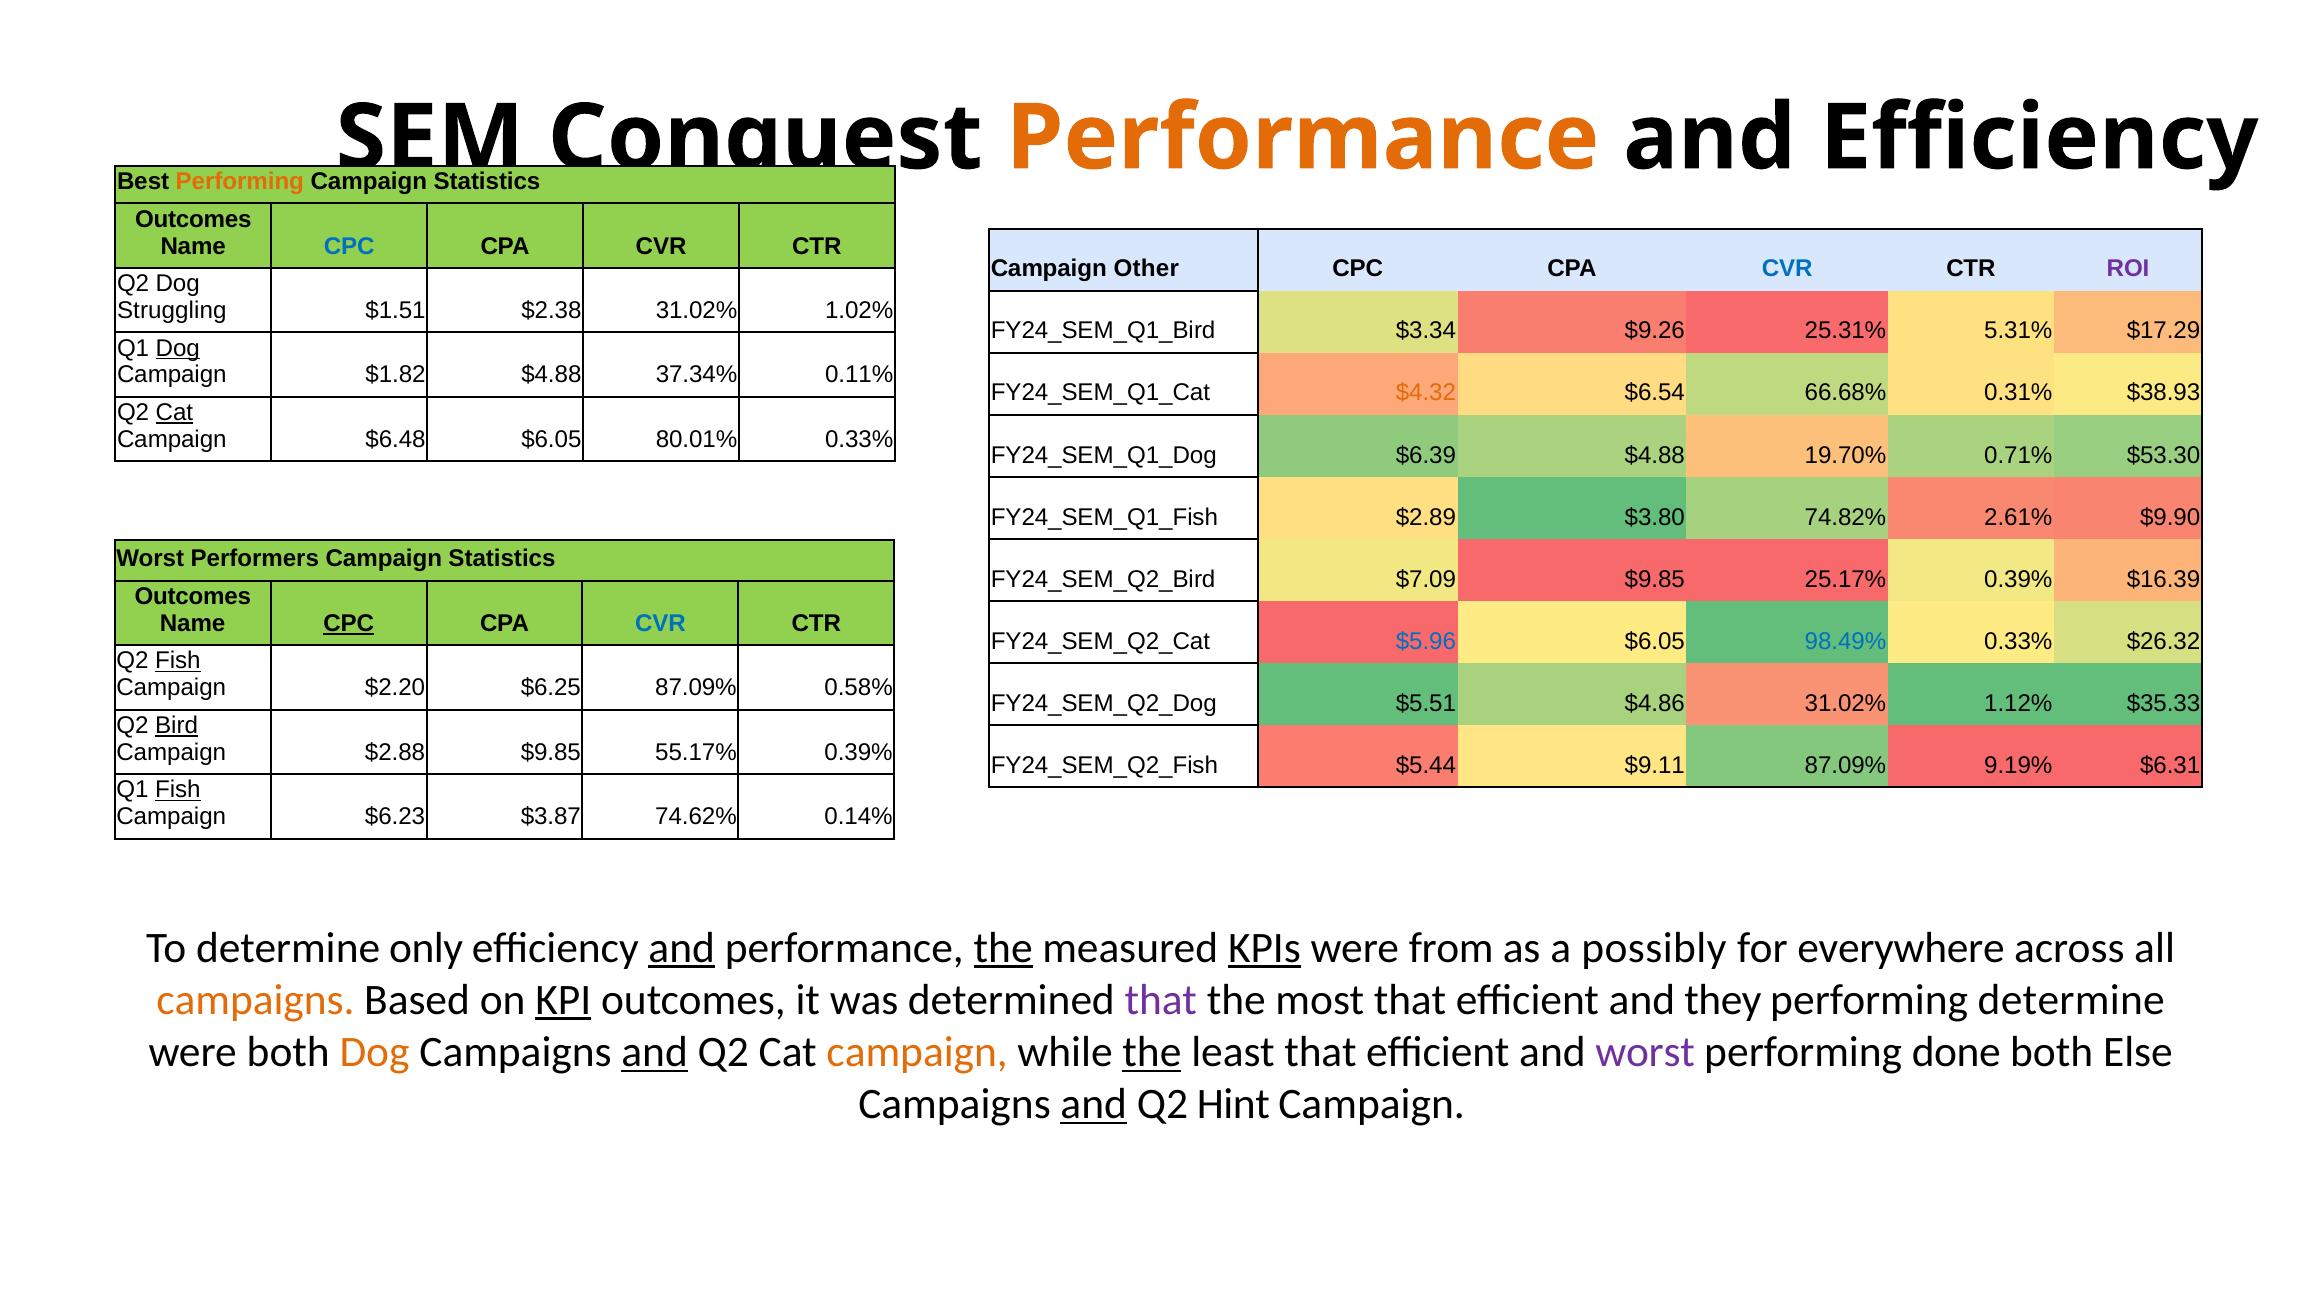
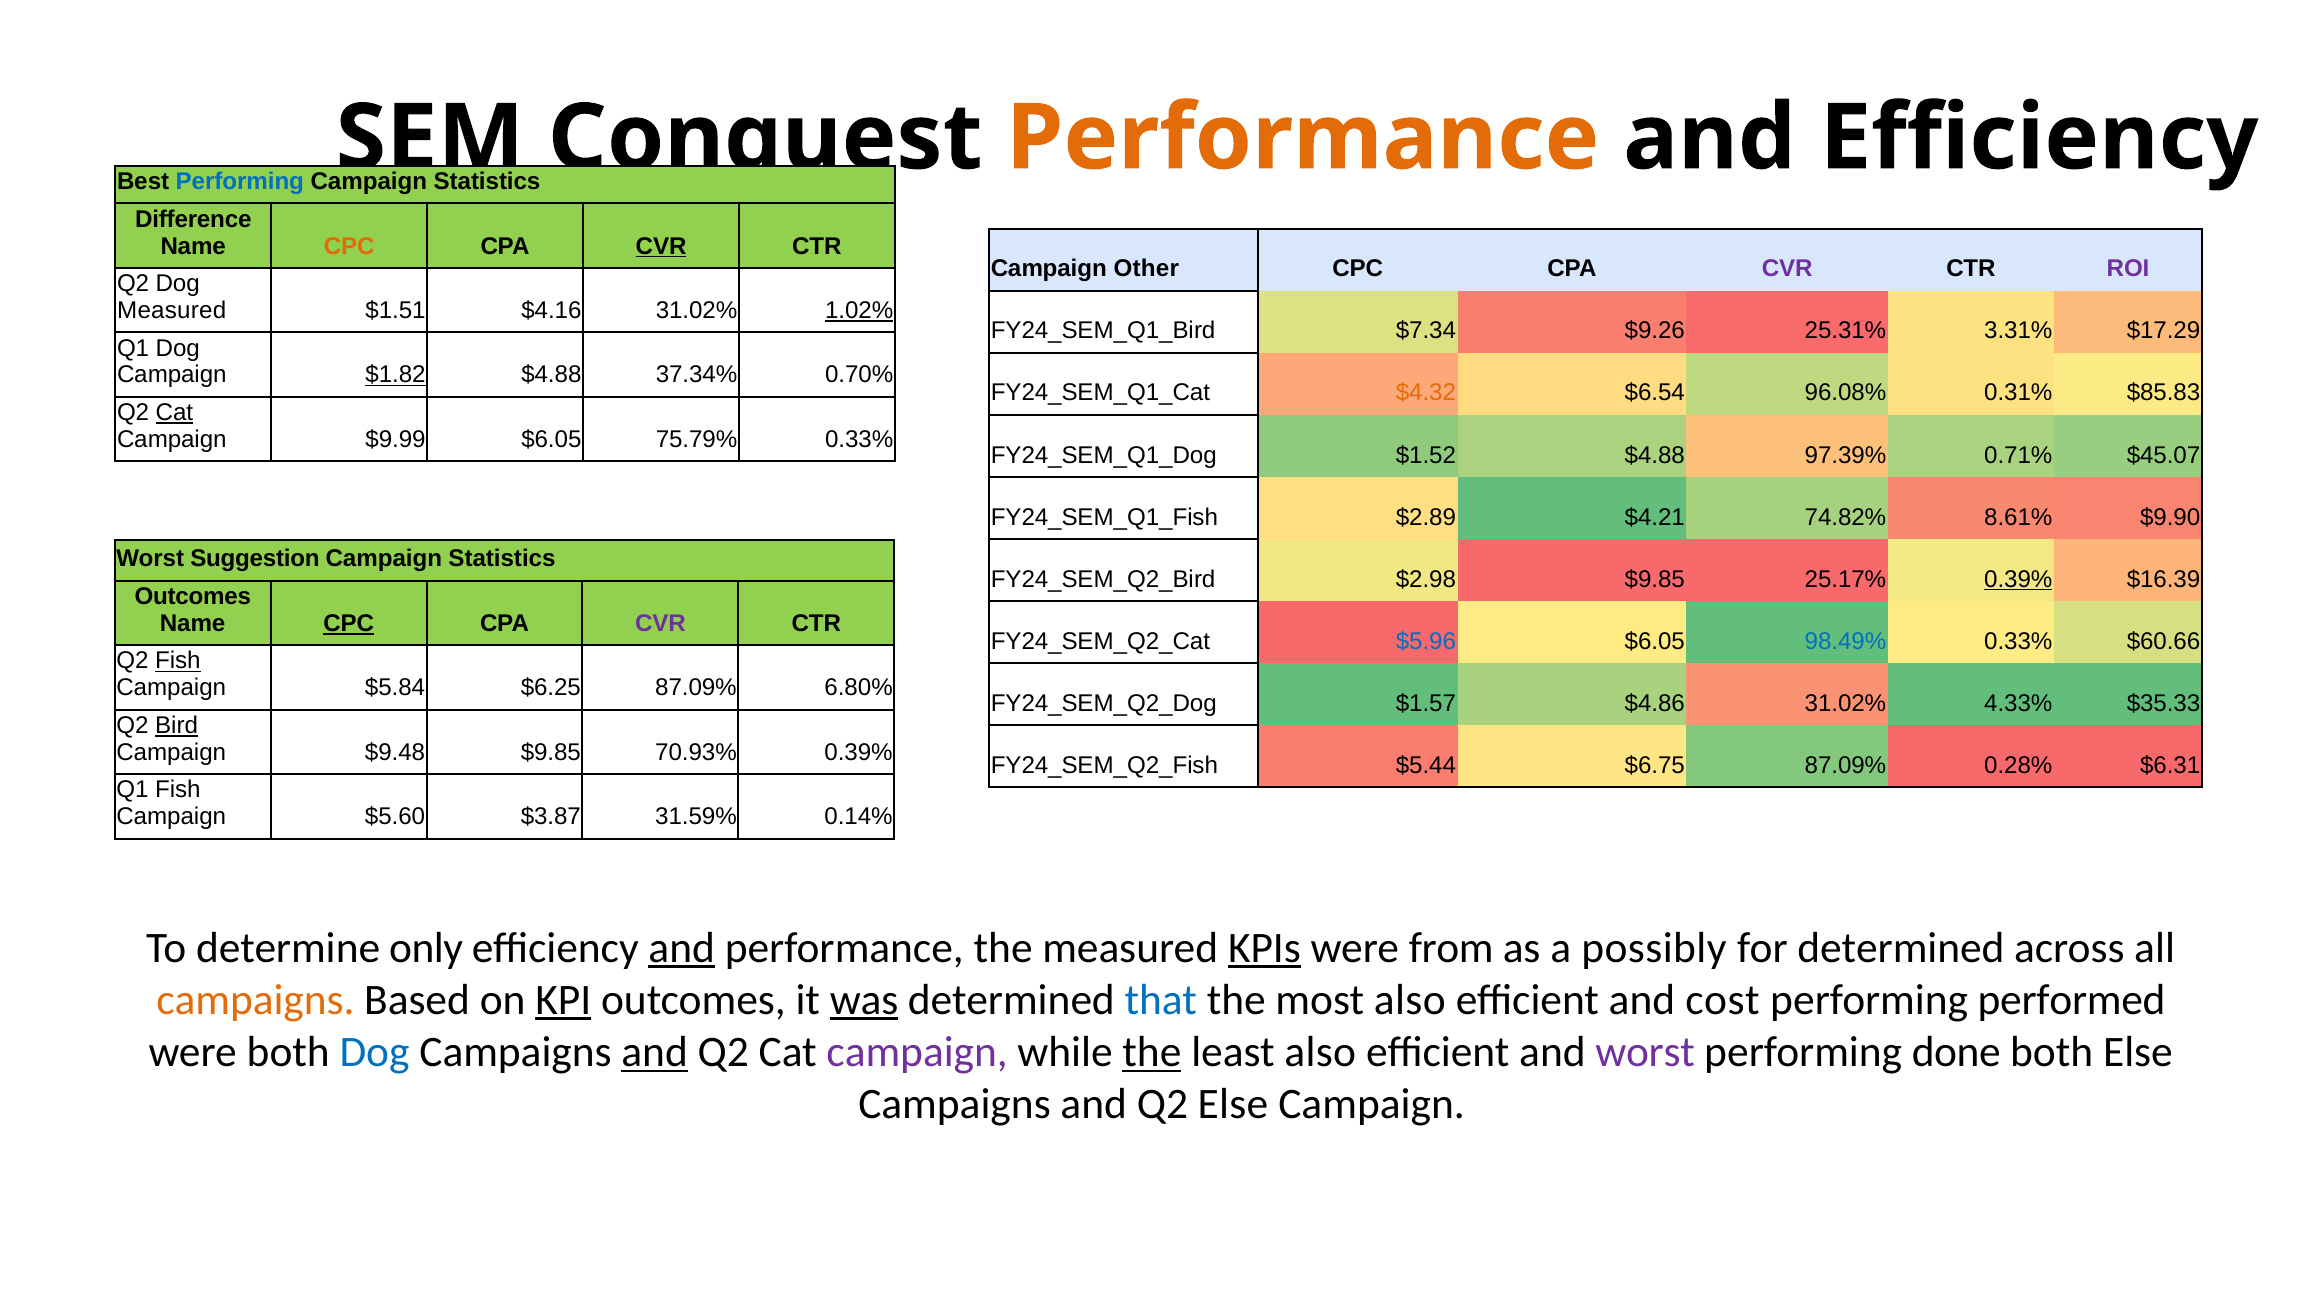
Performing colour: orange -> blue (240, 182)
Outcomes: Outcomes -> Difference (193, 219)
CPC colour: blue -> orange (349, 246)
CVR underline: none -> present (661, 246)
CVR colour: blue -> purple (1787, 269)
Struggling: Struggling -> Measured (172, 310)
$2.38: $2.38 -> $4.16 (551, 310)
1.02% underline: none -> present (859, 310)
$3.34: $3.34 -> $7.34 (1426, 331)
5.31%: 5.31% -> 3.31% (2018, 331)
Dog underline: present -> none (178, 348)
$1.82 underline: none -> present (396, 375)
0.11%: 0.11% -> 0.70% (859, 375)
66.68%: 66.68% -> 96.08% (1846, 393)
$38.93: $38.93 -> $85.83 (2164, 393)
$6.48: $6.48 -> $9.99 (396, 439)
80.01%: 80.01% -> 75.79% (697, 439)
$6.39: $6.39 -> $1.52 (1426, 455)
19.70%: 19.70% -> 97.39% (1846, 455)
$53.30: $53.30 -> $45.07 (2164, 455)
$3.80: $3.80 -> $4.21 (1655, 517)
2.61%: 2.61% -> 8.61% (2018, 517)
Performers: Performers -> Suggestion (255, 559)
$7.09: $7.09 -> $2.98 (1426, 579)
0.39% underline: none -> present (2018, 579)
CVR colour: blue -> purple (661, 623)
$26.32: $26.32 -> $60.66 (2164, 641)
$2.20: $2.20 -> $5.84 (395, 688)
0.58%: 0.58% -> 6.80% (859, 688)
$5.51: $5.51 -> $1.57 (1426, 703)
1.12%: 1.12% -> 4.33% (2018, 703)
$2.88: $2.88 -> $9.48 (395, 752)
55.17%: 55.17% -> 70.93% (696, 752)
$9.11: $9.11 -> $6.75 (1655, 765)
9.19%: 9.19% -> 0.28% (2018, 765)
Fish underline: present -> none (178, 790)
$6.23: $6.23 -> $5.60 (395, 817)
74.62%: 74.62% -> 31.59% (696, 817)
the underline: present -> none (1003, 948)
for everywhere: everywhere -> determined (1901, 948)
was underline: none -> present (864, 1000)
that colour: purple -> blue (1161, 1000)
most that: that -> also (1410, 1000)
they: they -> cost (1723, 1000)
performing determine: determine -> performed (2072, 1000)
Dog colour: orange -> blue (375, 1052)
campaign colour: orange -> purple (917, 1052)
least that: that -> also (1320, 1052)
and underline: present -> none (1094, 1104)
Q2 Hint: Hint -> Else (1233, 1104)
